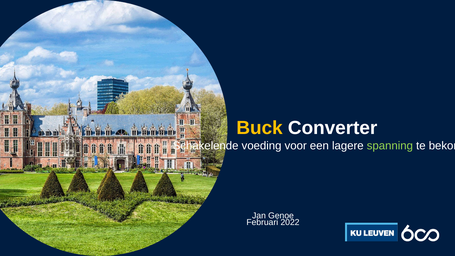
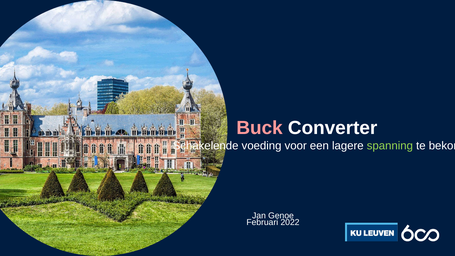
Buck colour: yellow -> pink (260, 128)
